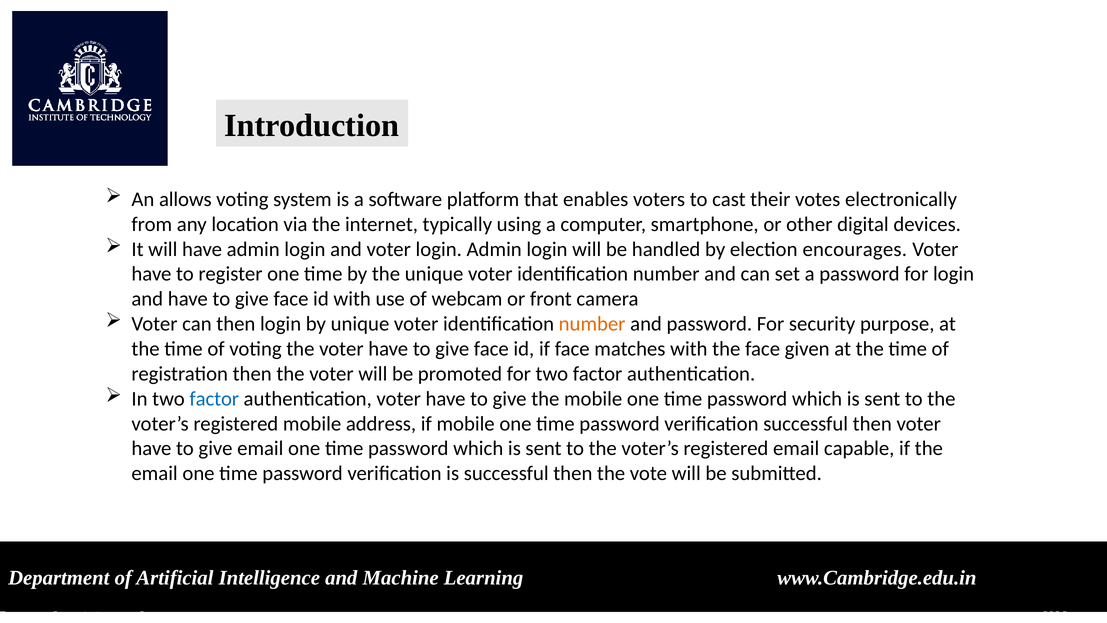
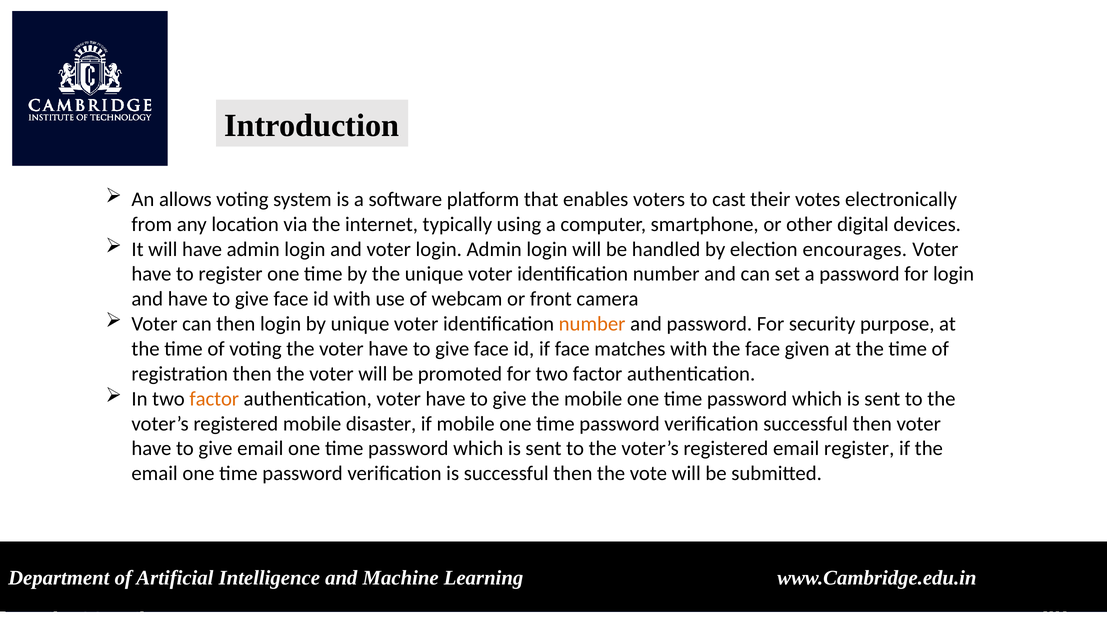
factor colour: blue -> orange (214, 399)
address: address -> disaster (381, 423)
email capable: capable -> register (859, 448)
